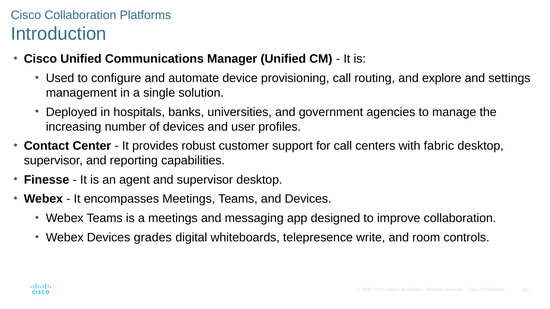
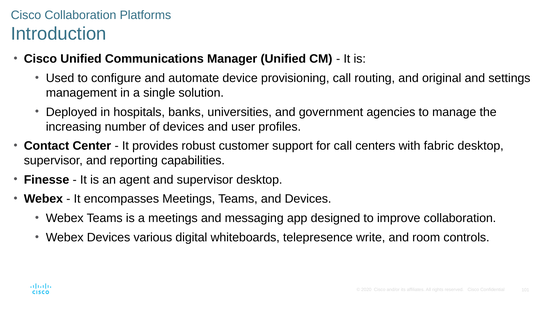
explore: explore -> original (442, 78)
grades: grades -> various (153, 238)
